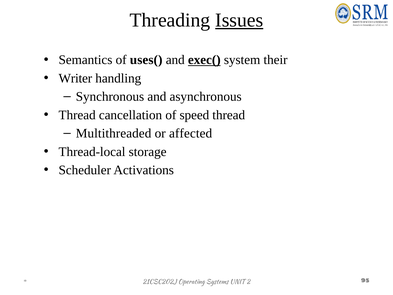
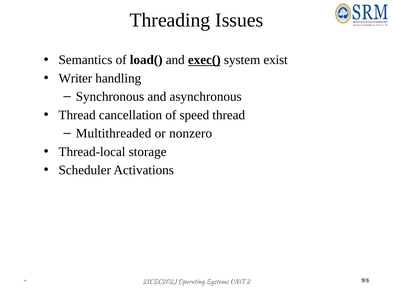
Issues underline: present -> none (239, 20)
uses(: uses( -> load( (146, 60)
their: their -> exist (276, 60)
affected: affected -> nonzero (191, 133)
